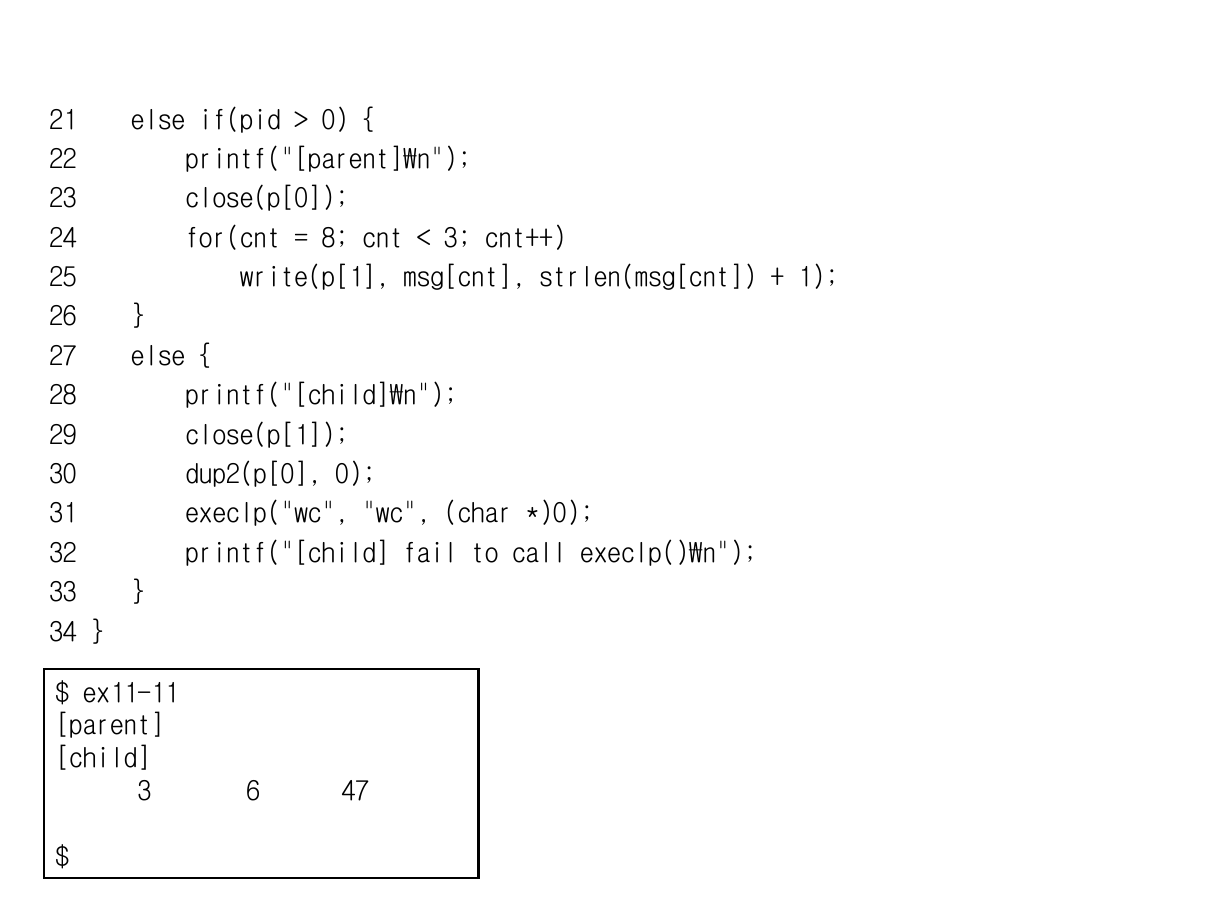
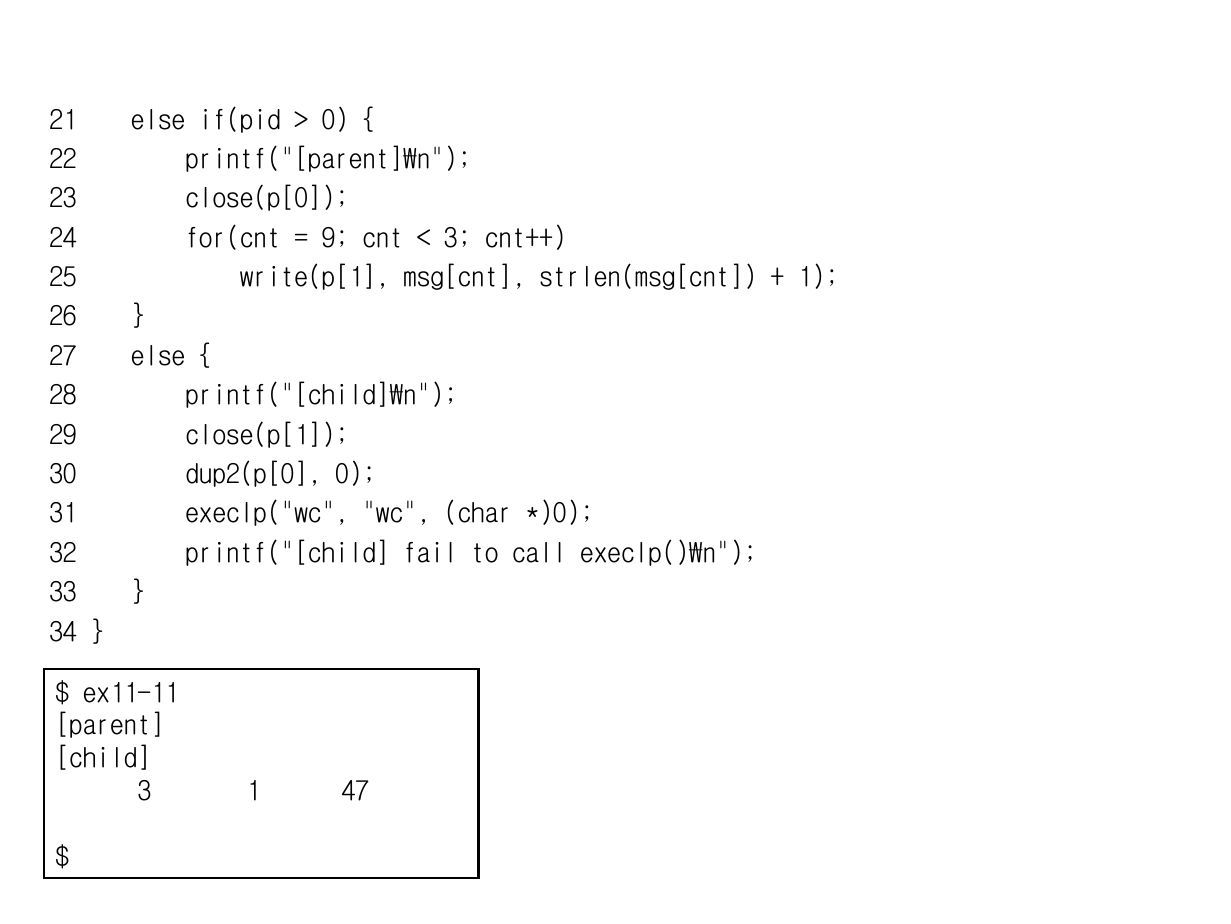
8: 8 -> 9 (335, 238)
3 6: 6 -> 1 (253, 791)
